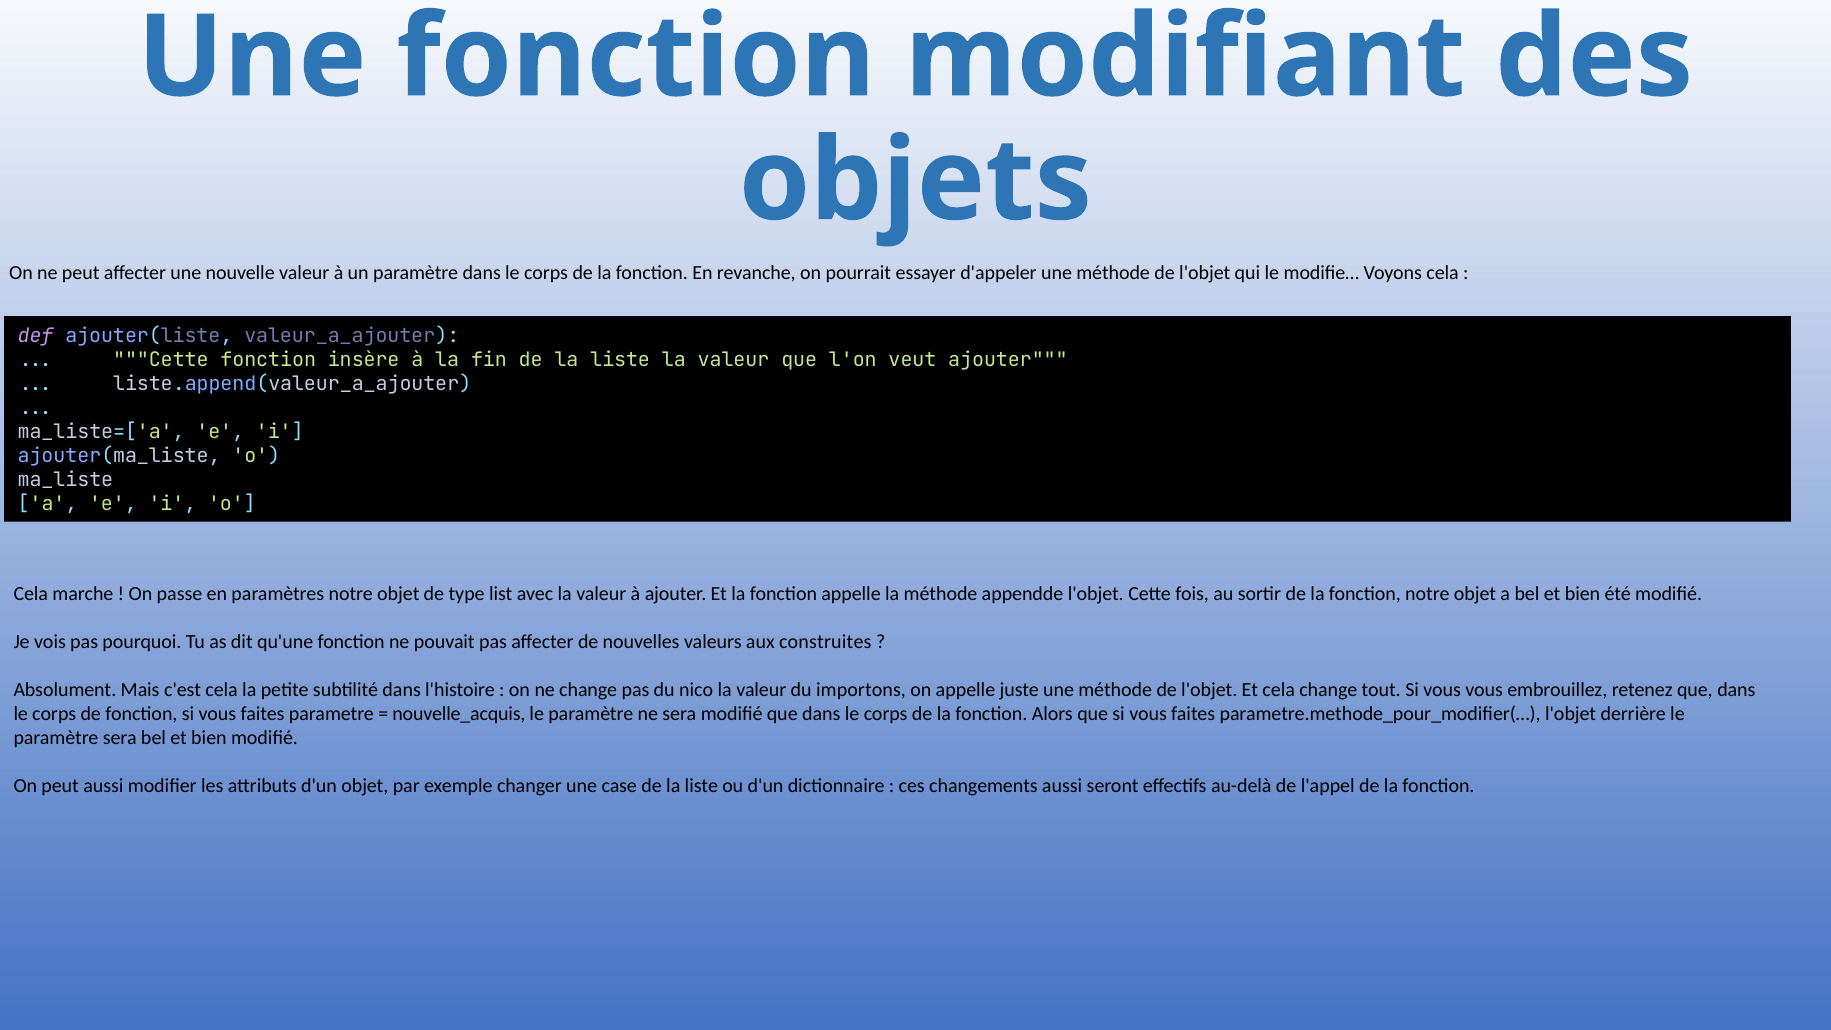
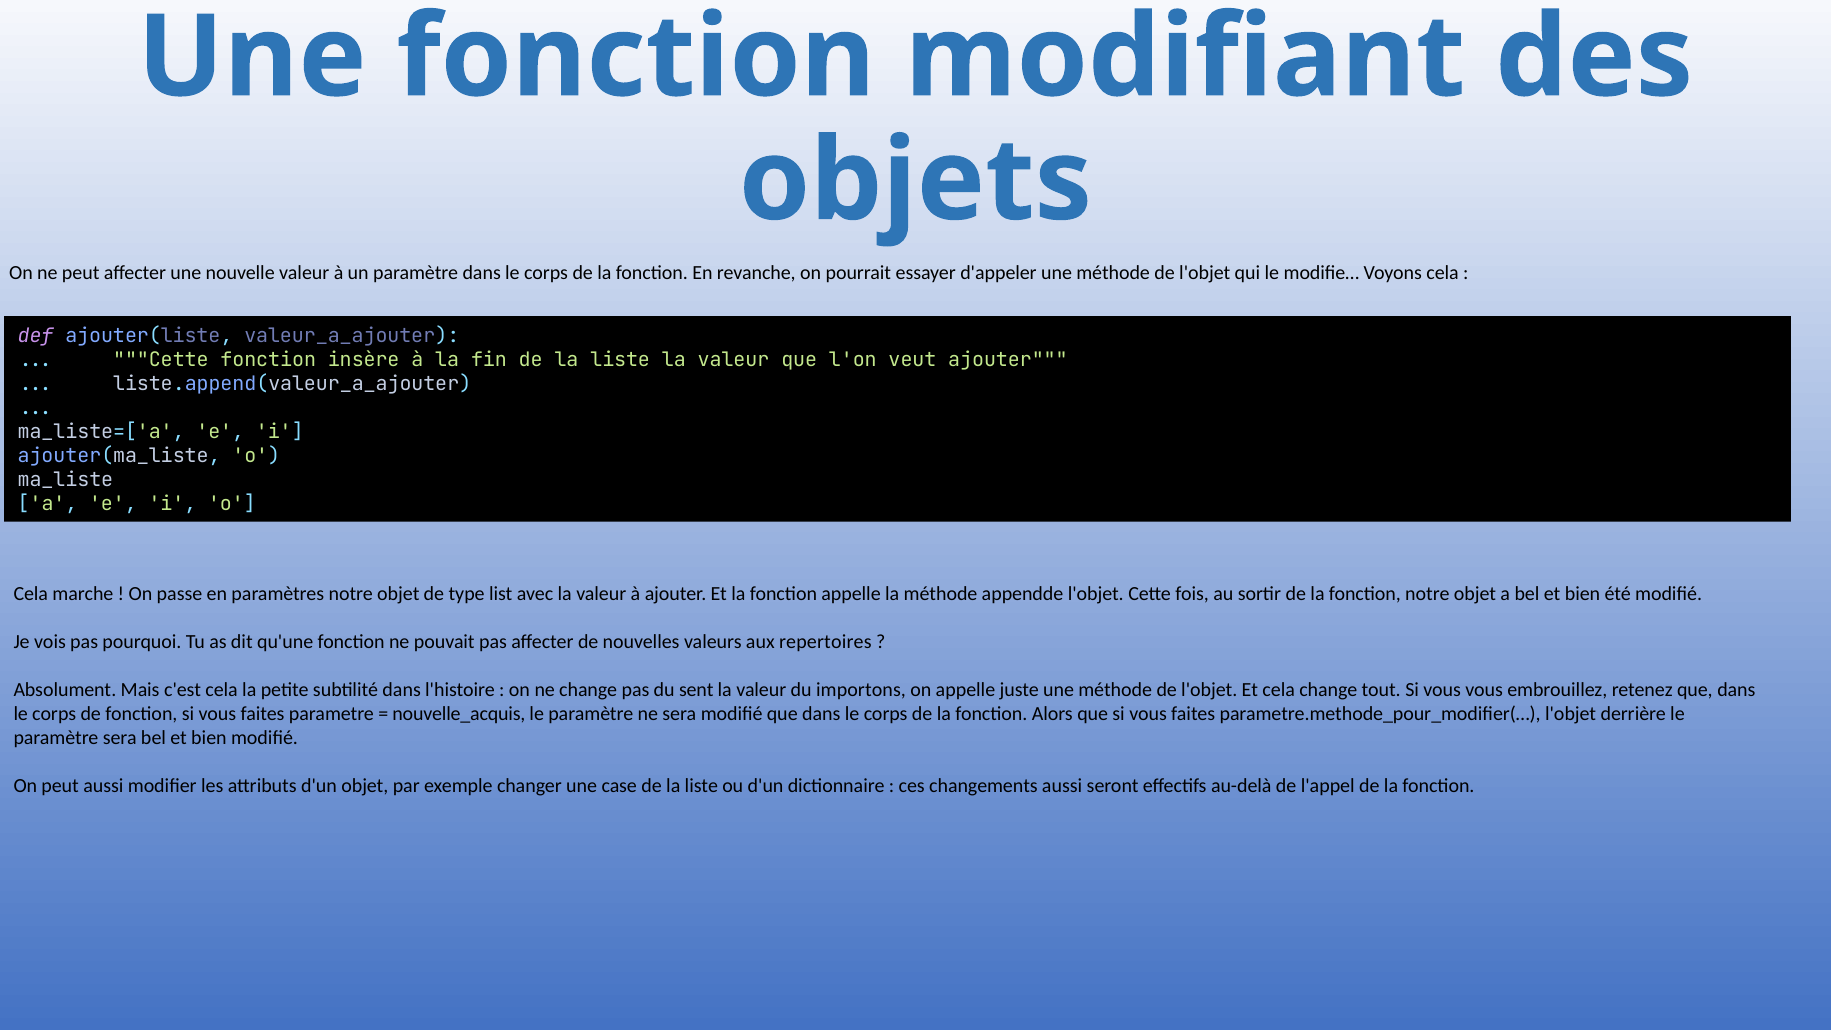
construites: construites -> repertoires (825, 642)
nico: nico -> sent (696, 690)
